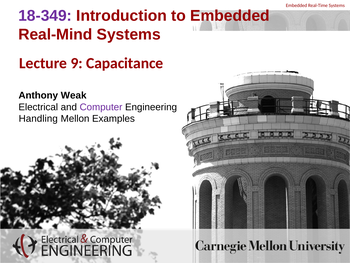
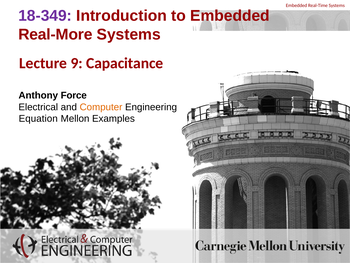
Real-Mind: Real-Mind -> Real-More (55, 34)
Weak: Weak -> Force (74, 95)
Computer colour: purple -> orange (101, 107)
Handling: Handling -> Equation (38, 119)
